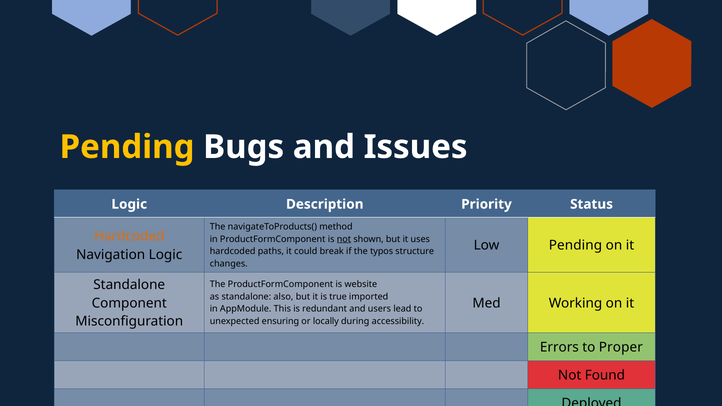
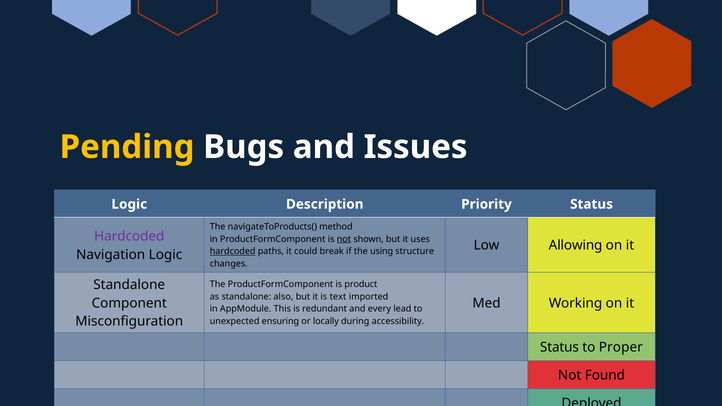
Hardcoded colour: orange -> purple (129, 236)
Low Pending: Pending -> Allowing (576, 246)
hardcoded underline: none -> present (233, 251)
typos: typos -> using (382, 251)
website: website -> product (361, 285)
true: true -> text (338, 297)
users: users -> every (379, 309)
Errors: Errors -> Status (559, 347)
